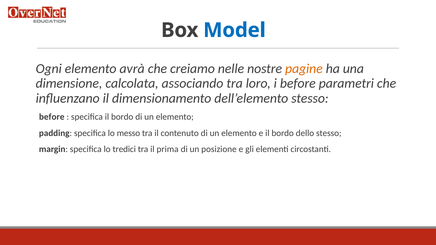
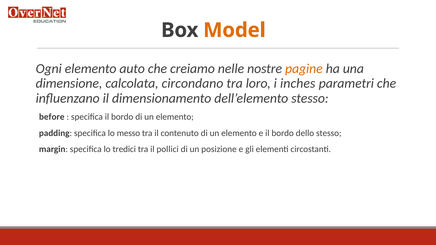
Model colour: blue -> orange (234, 30)
avrà: avrà -> auto (132, 69)
associando: associando -> circondano (192, 84)
i before: before -> inches (298, 84)
prima: prima -> pollici (168, 149)
